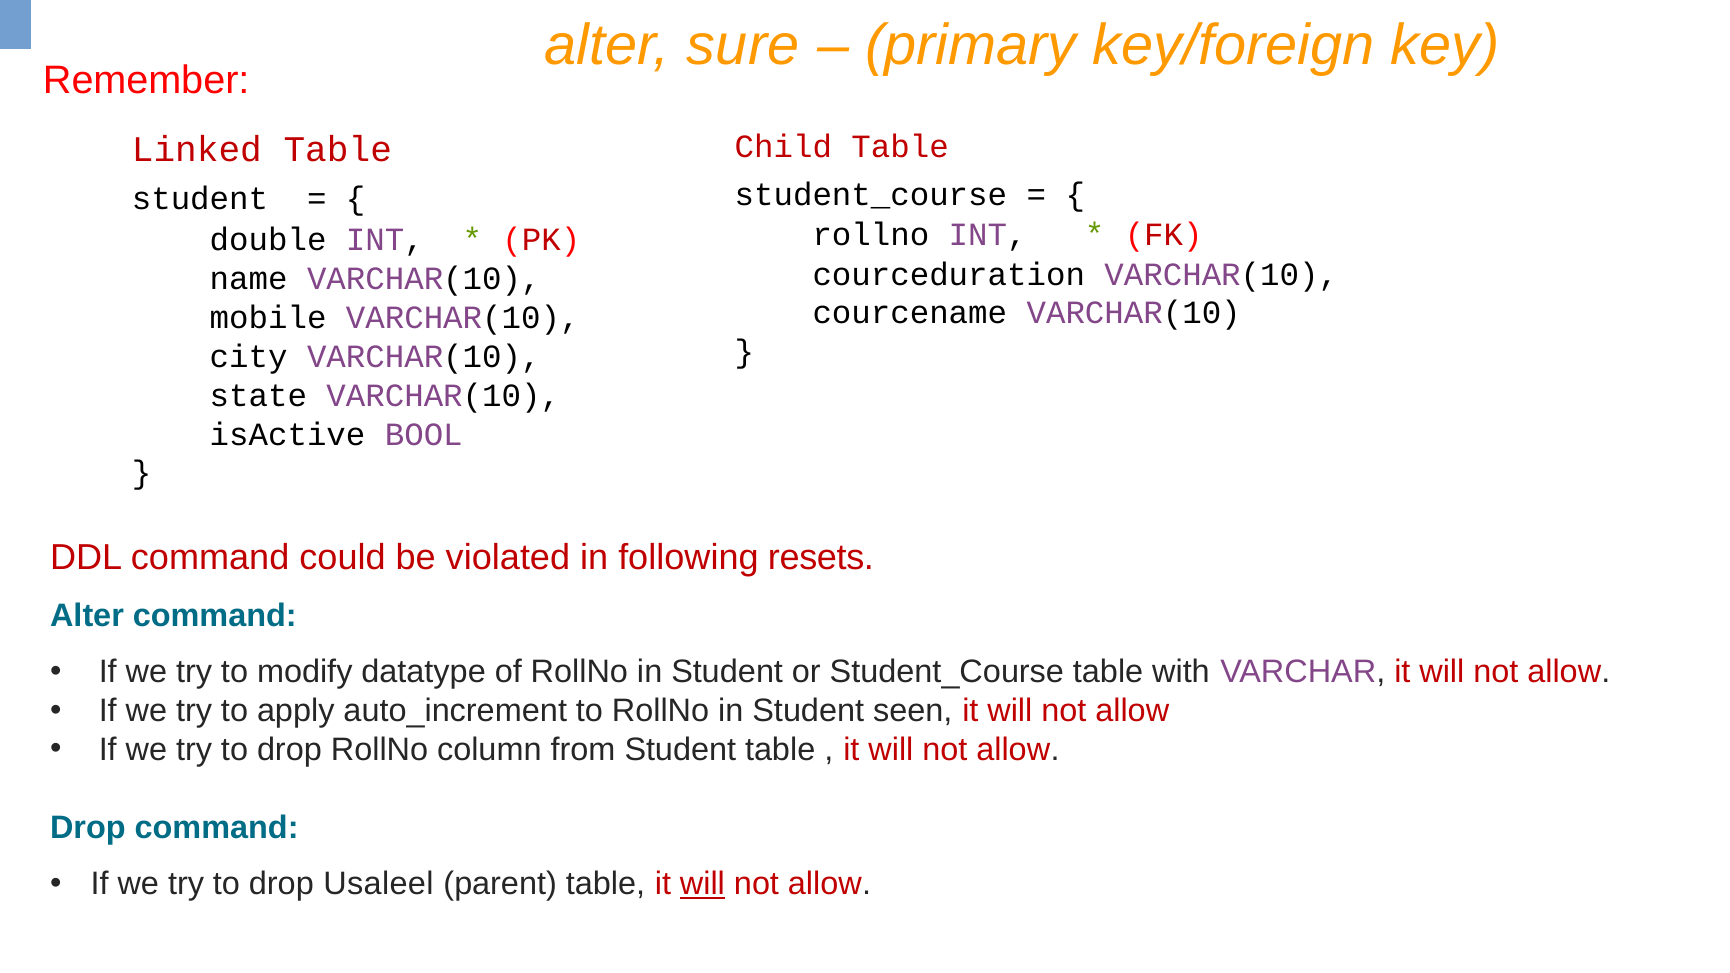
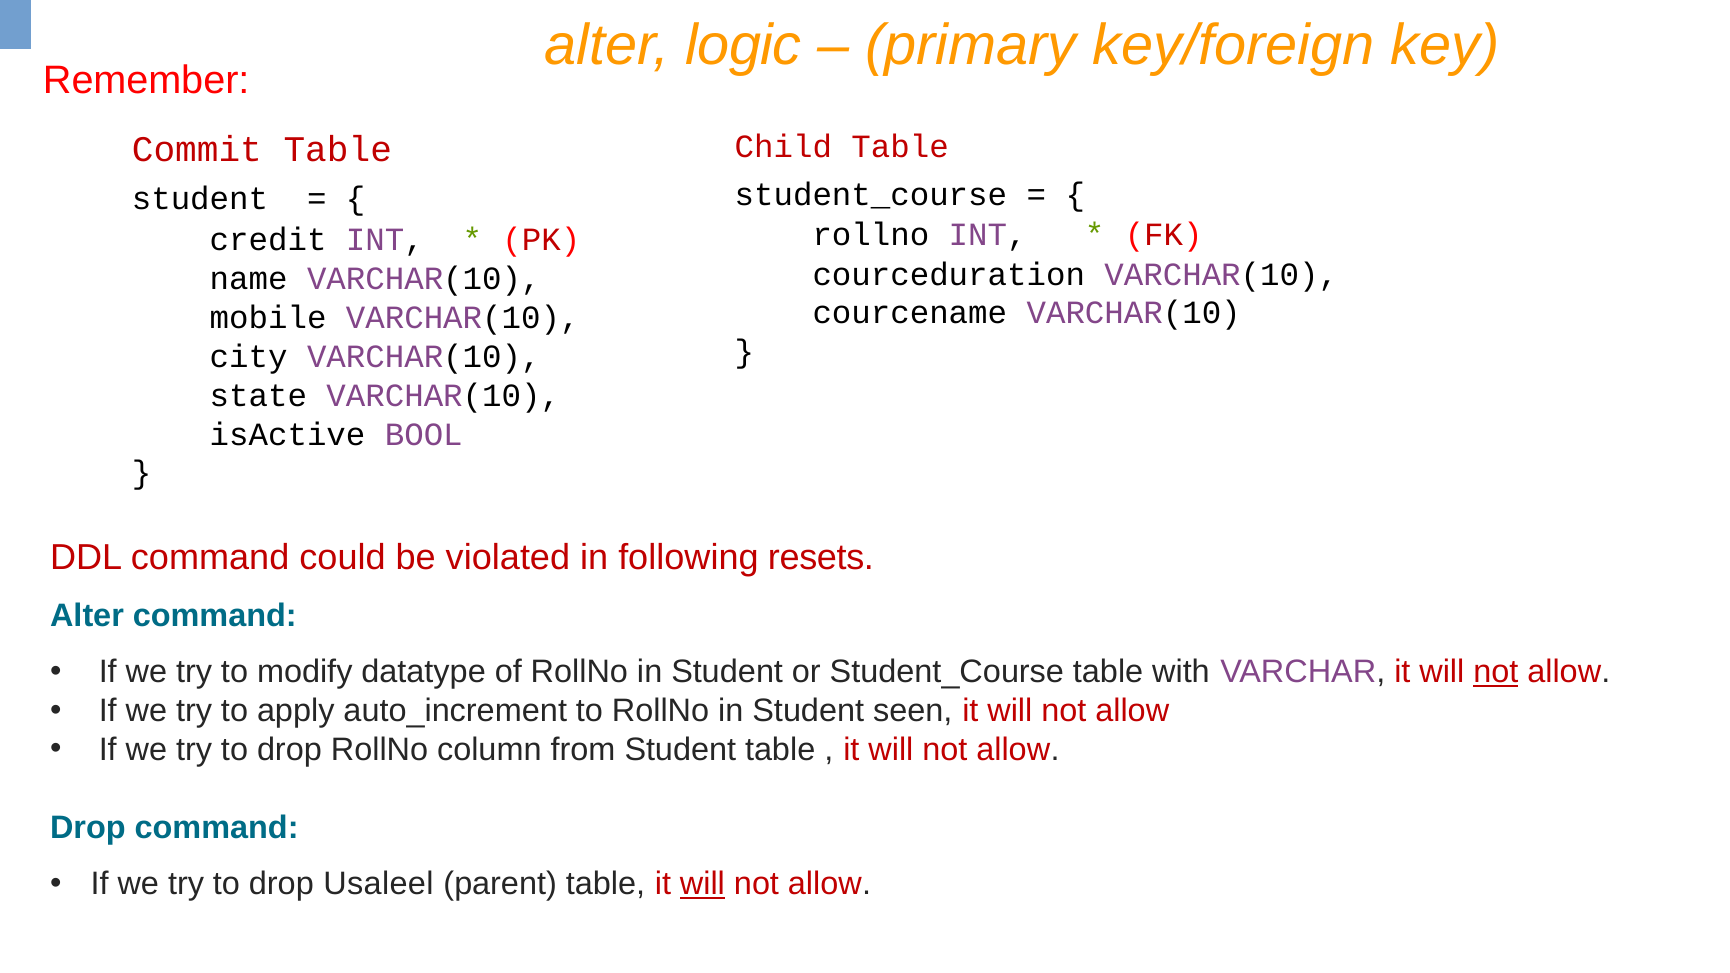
sure: sure -> logic (744, 45)
Linked: Linked -> Commit (197, 149)
double: double -> credit (268, 239)
not underline: none -> present (1496, 672)
